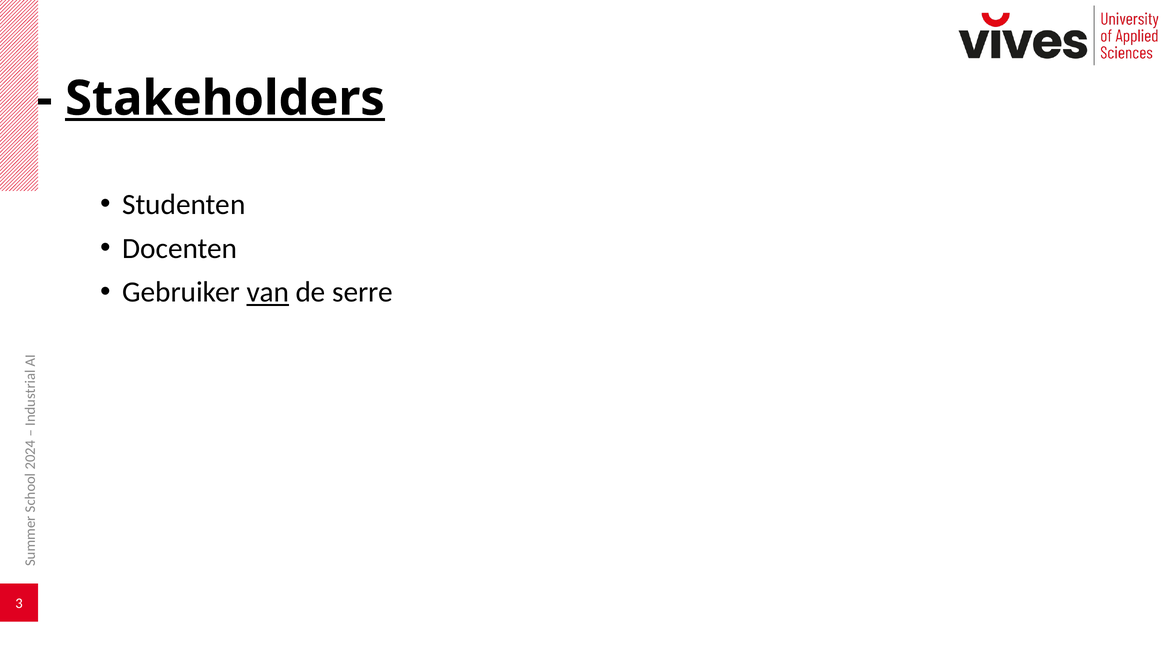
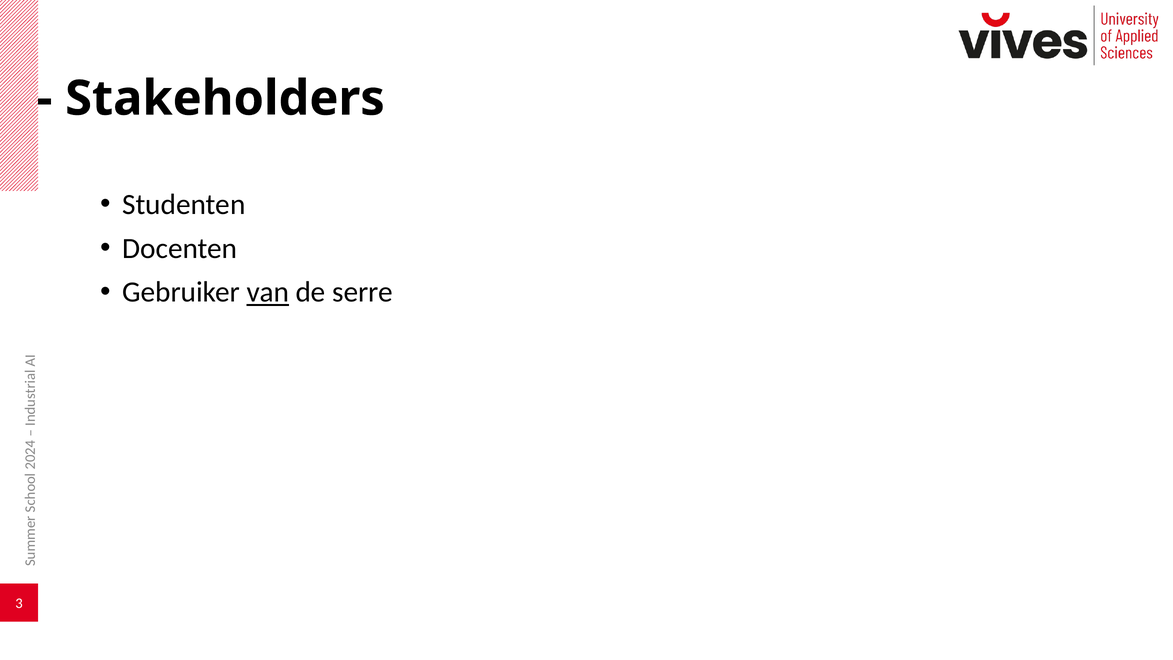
Stakeholders underline: present -> none (225, 99)
